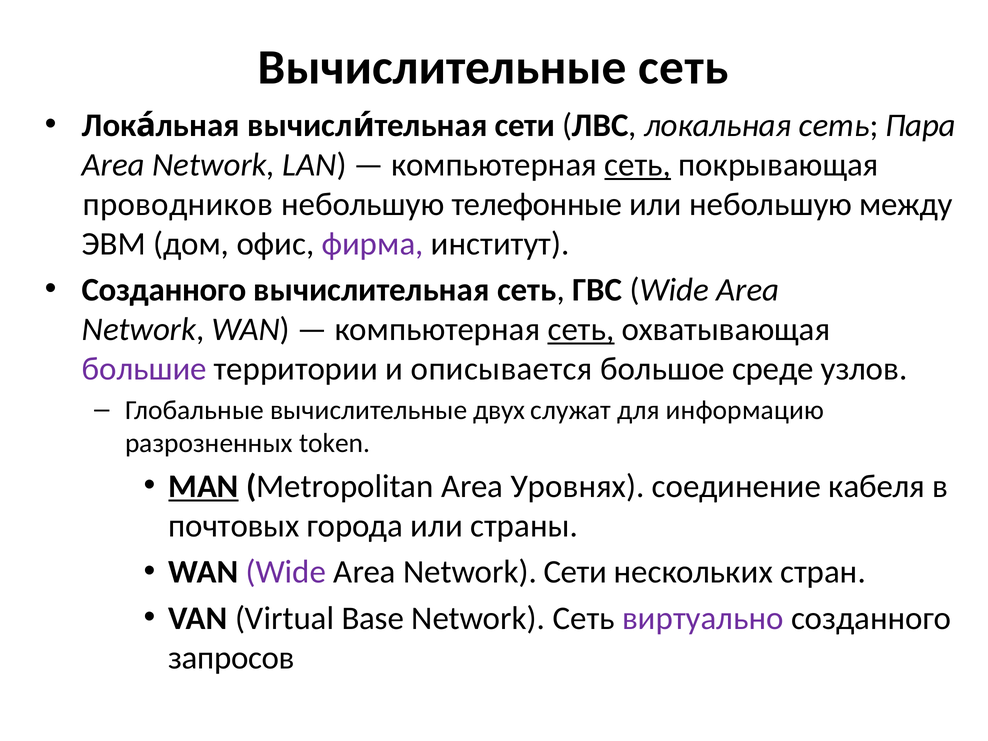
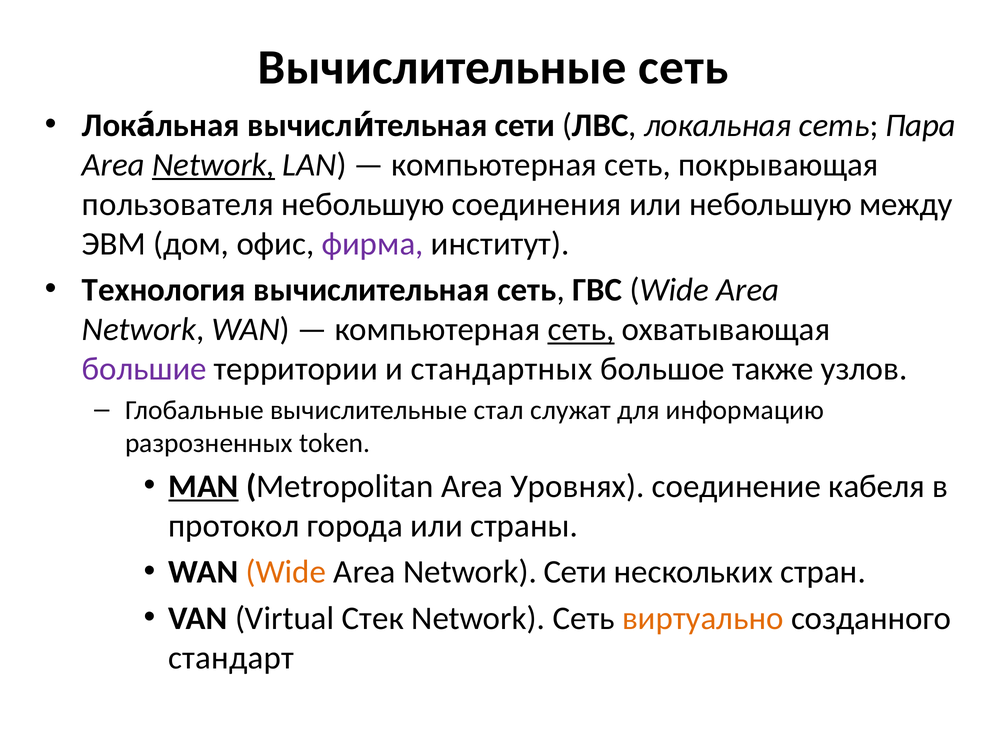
Network underline: none -> present (214, 165)
сеть underline: present -> none (638, 165)
проводников: проводников -> пользователя (178, 204)
телефонные: телефонные -> соединения (537, 204)
Созданного: Созданного -> Технология (164, 290)
описывается: описывается -> стандартных (502, 369)
среде: среде -> также (773, 369)
двух: двух -> стал (499, 410)
почтовых: почтовых -> протокол (234, 526)
Wide colour: purple -> orange (286, 572)
Base: Base -> Стек (373, 618)
виртуально colour: purple -> orange (703, 618)
запросов: запросов -> стандарт (231, 658)
